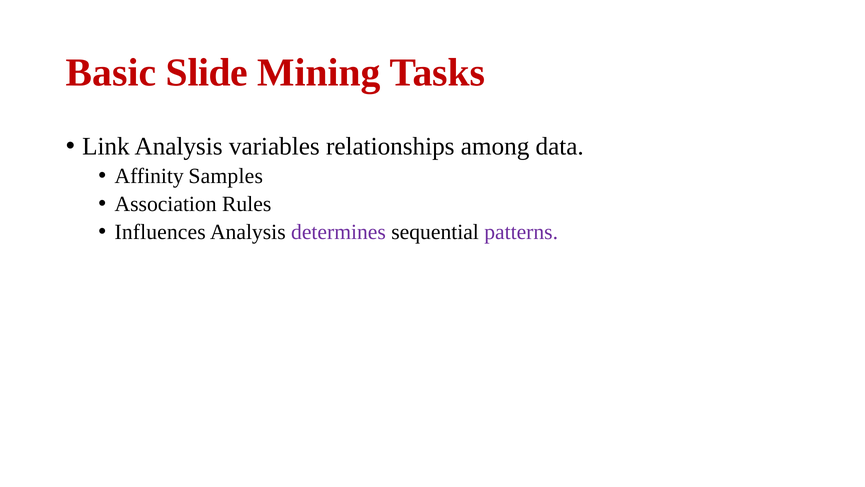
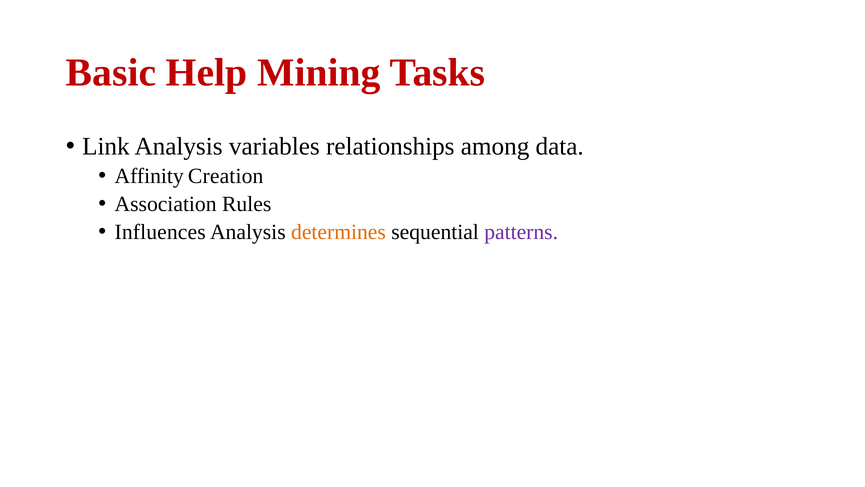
Slide: Slide -> Help (207, 73)
Samples: Samples -> Creation (226, 176)
determines colour: purple -> orange (338, 232)
